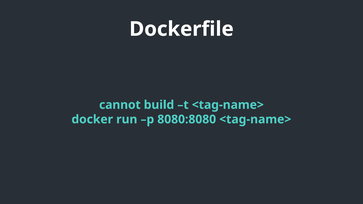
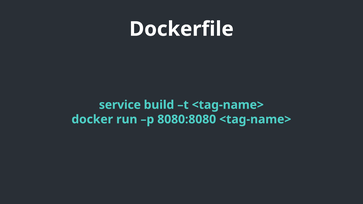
cannot: cannot -> service (120, 105)
